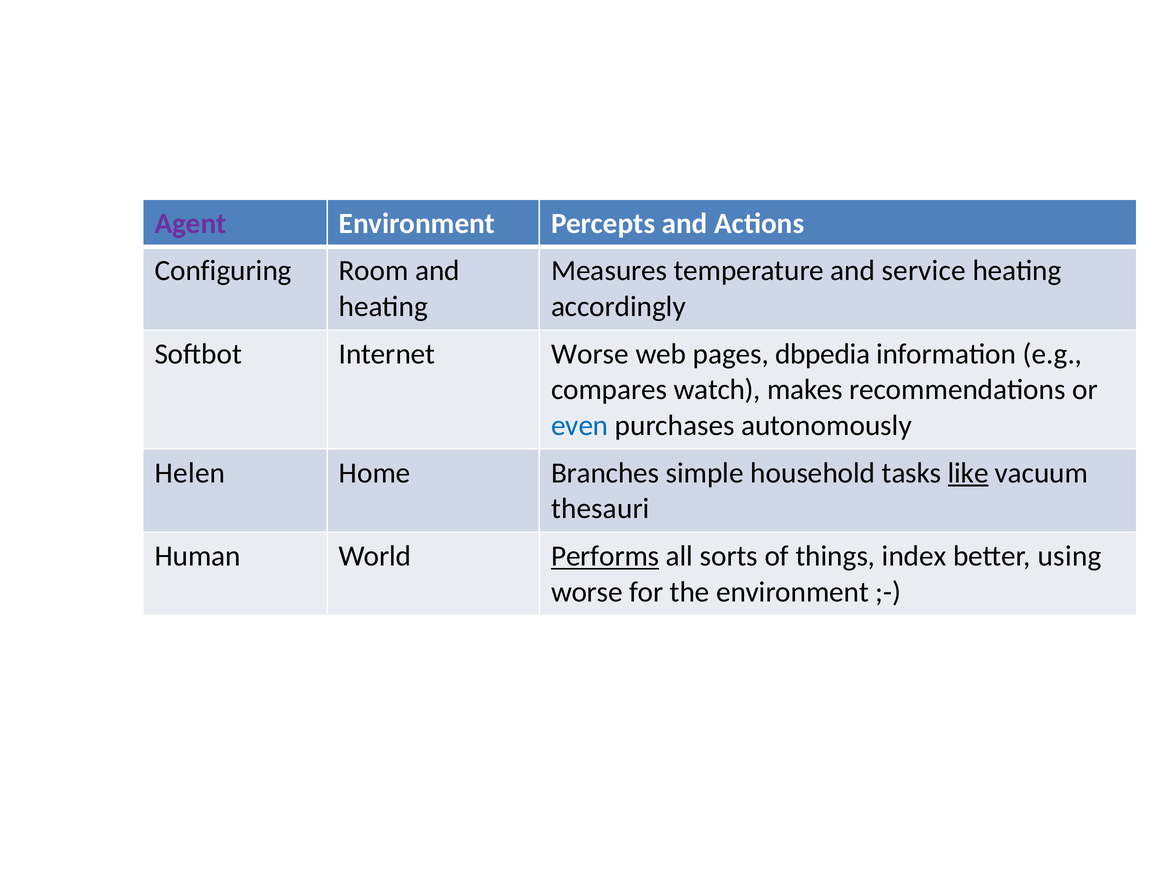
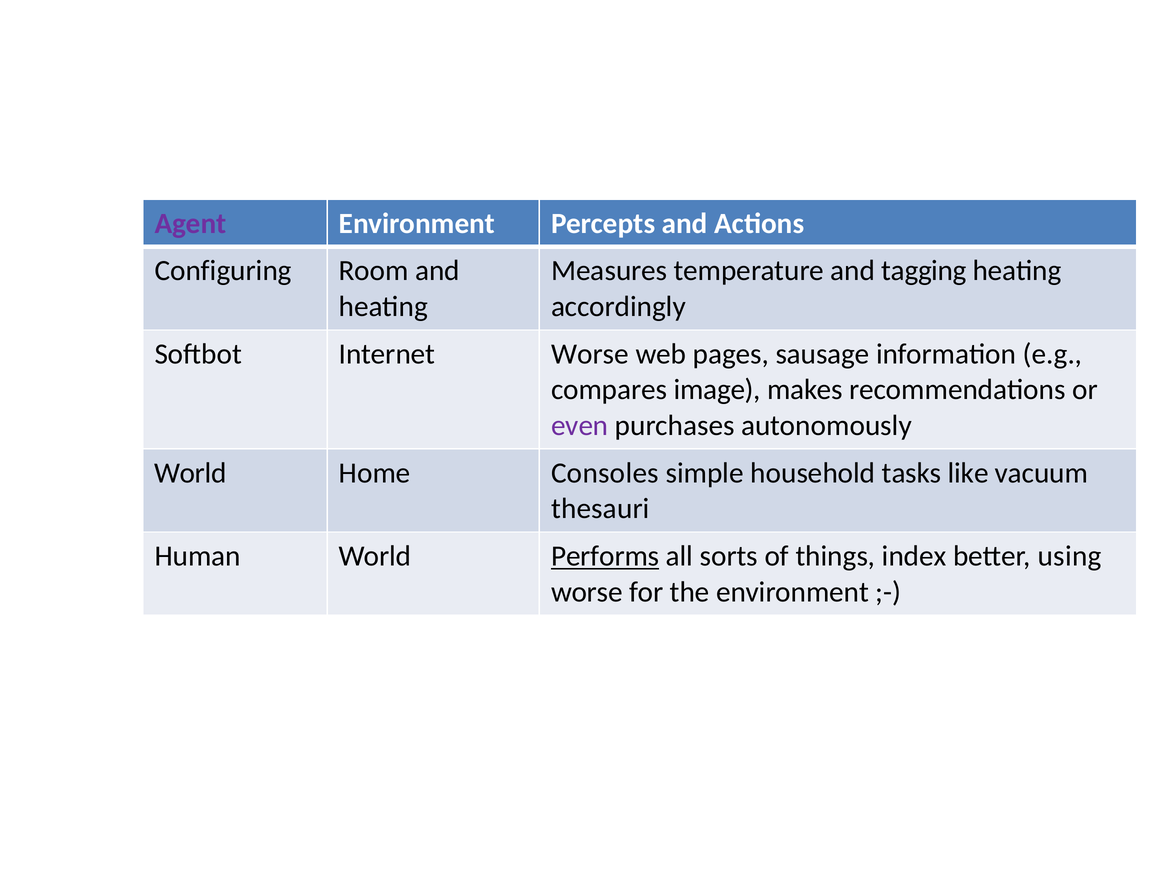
service: service -> tagging (924, 271)
dbpedia: dbpedia -> sausage (823, 354)
watch: watch -> image (717, 390)
even colour: blue -> purple (580, 426)
Helen: Helen -> World (190, 473)
Branches: Branches -> Consoles (605, 473)
like underline: present -> none (968, 473)
